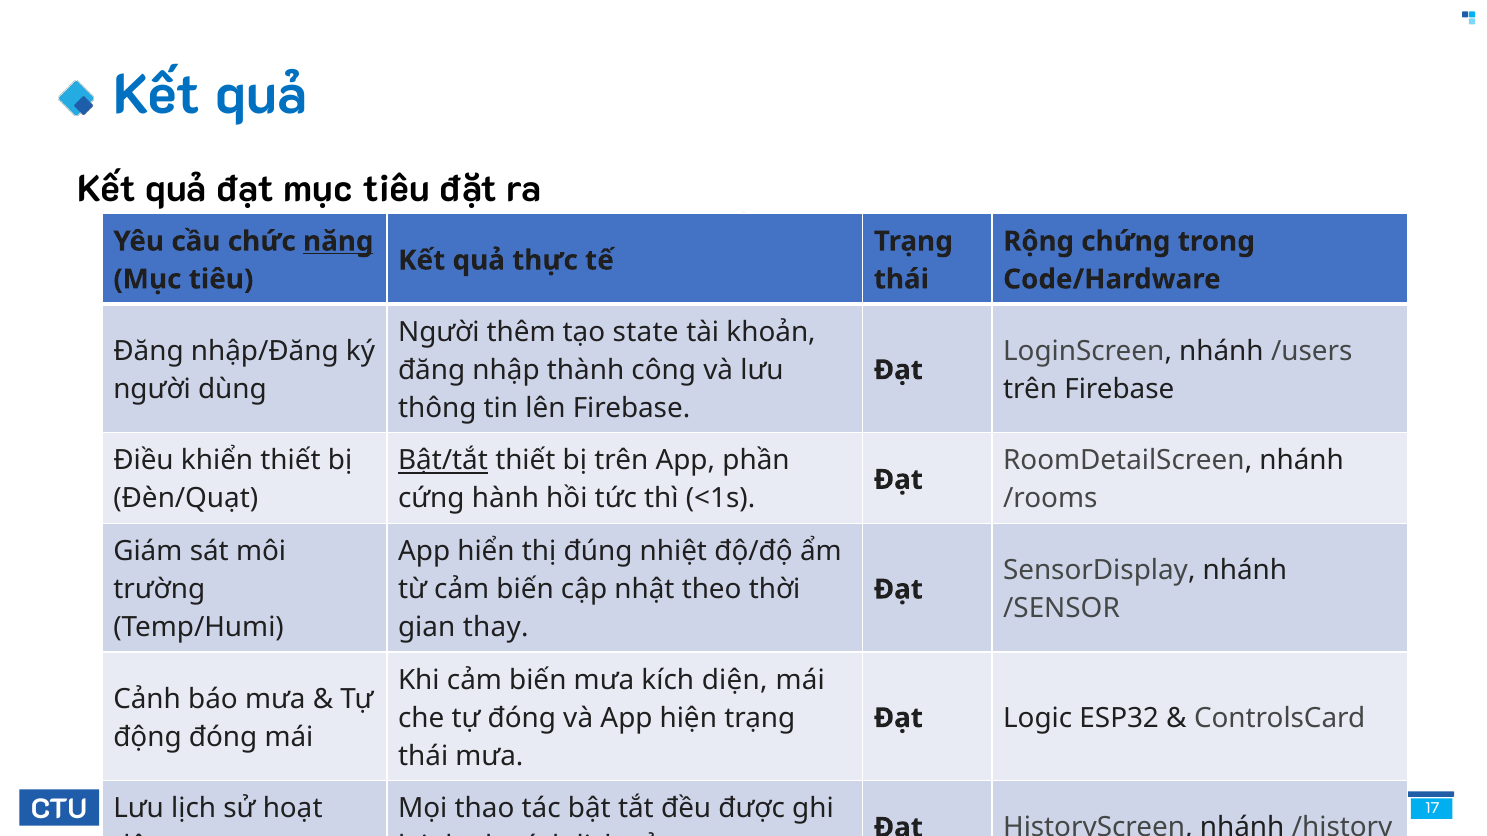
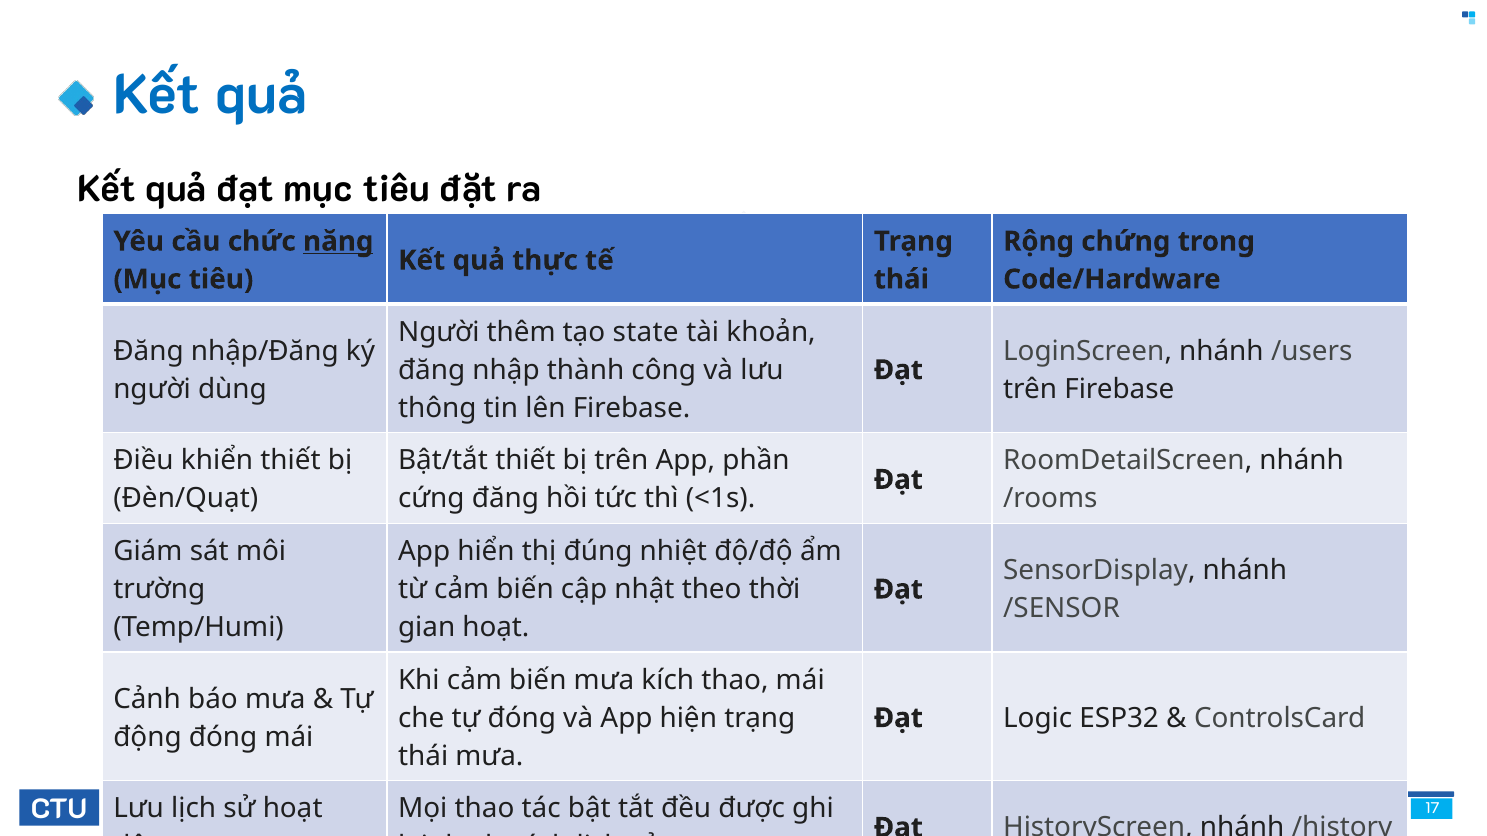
Bật/tắt underline: present -> none (443, 461)
cứng hành: hành -> đăng (505, 499)
gian thay: thay -> hoạt (496, 628)
kích diện: diện -> thao (735, 680)
